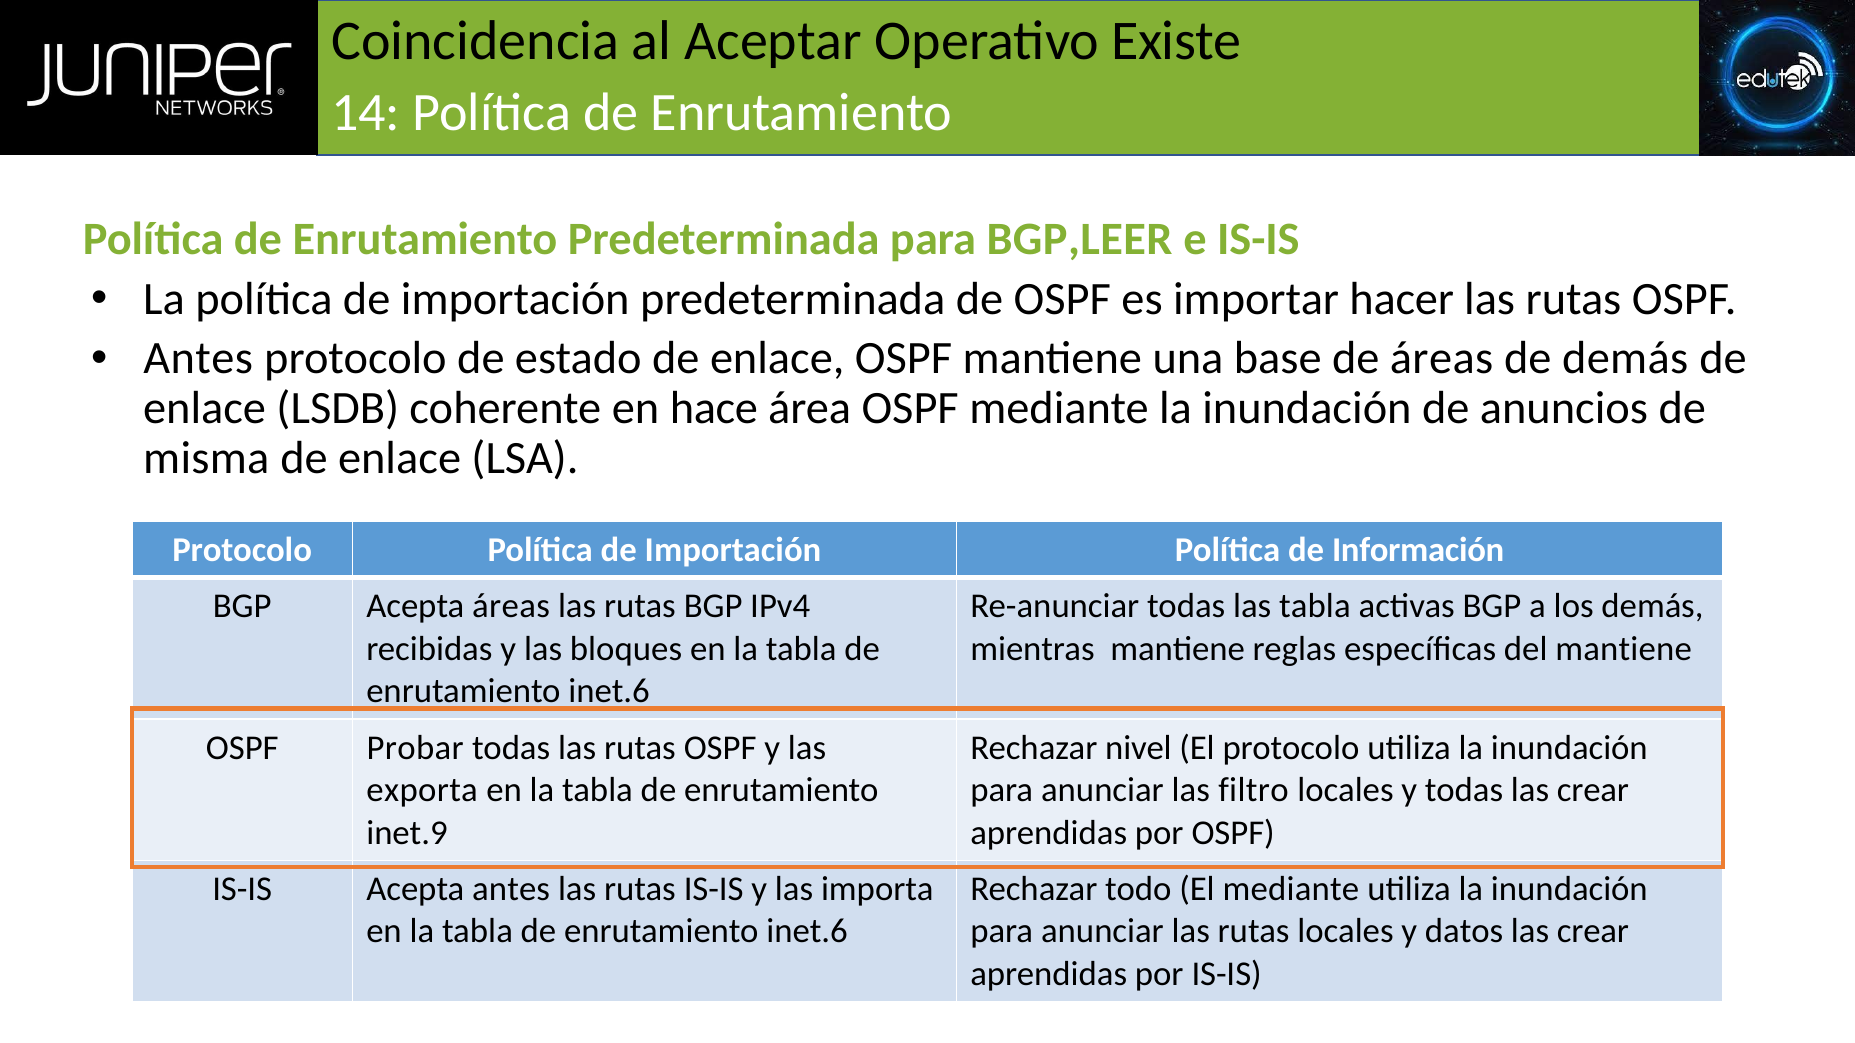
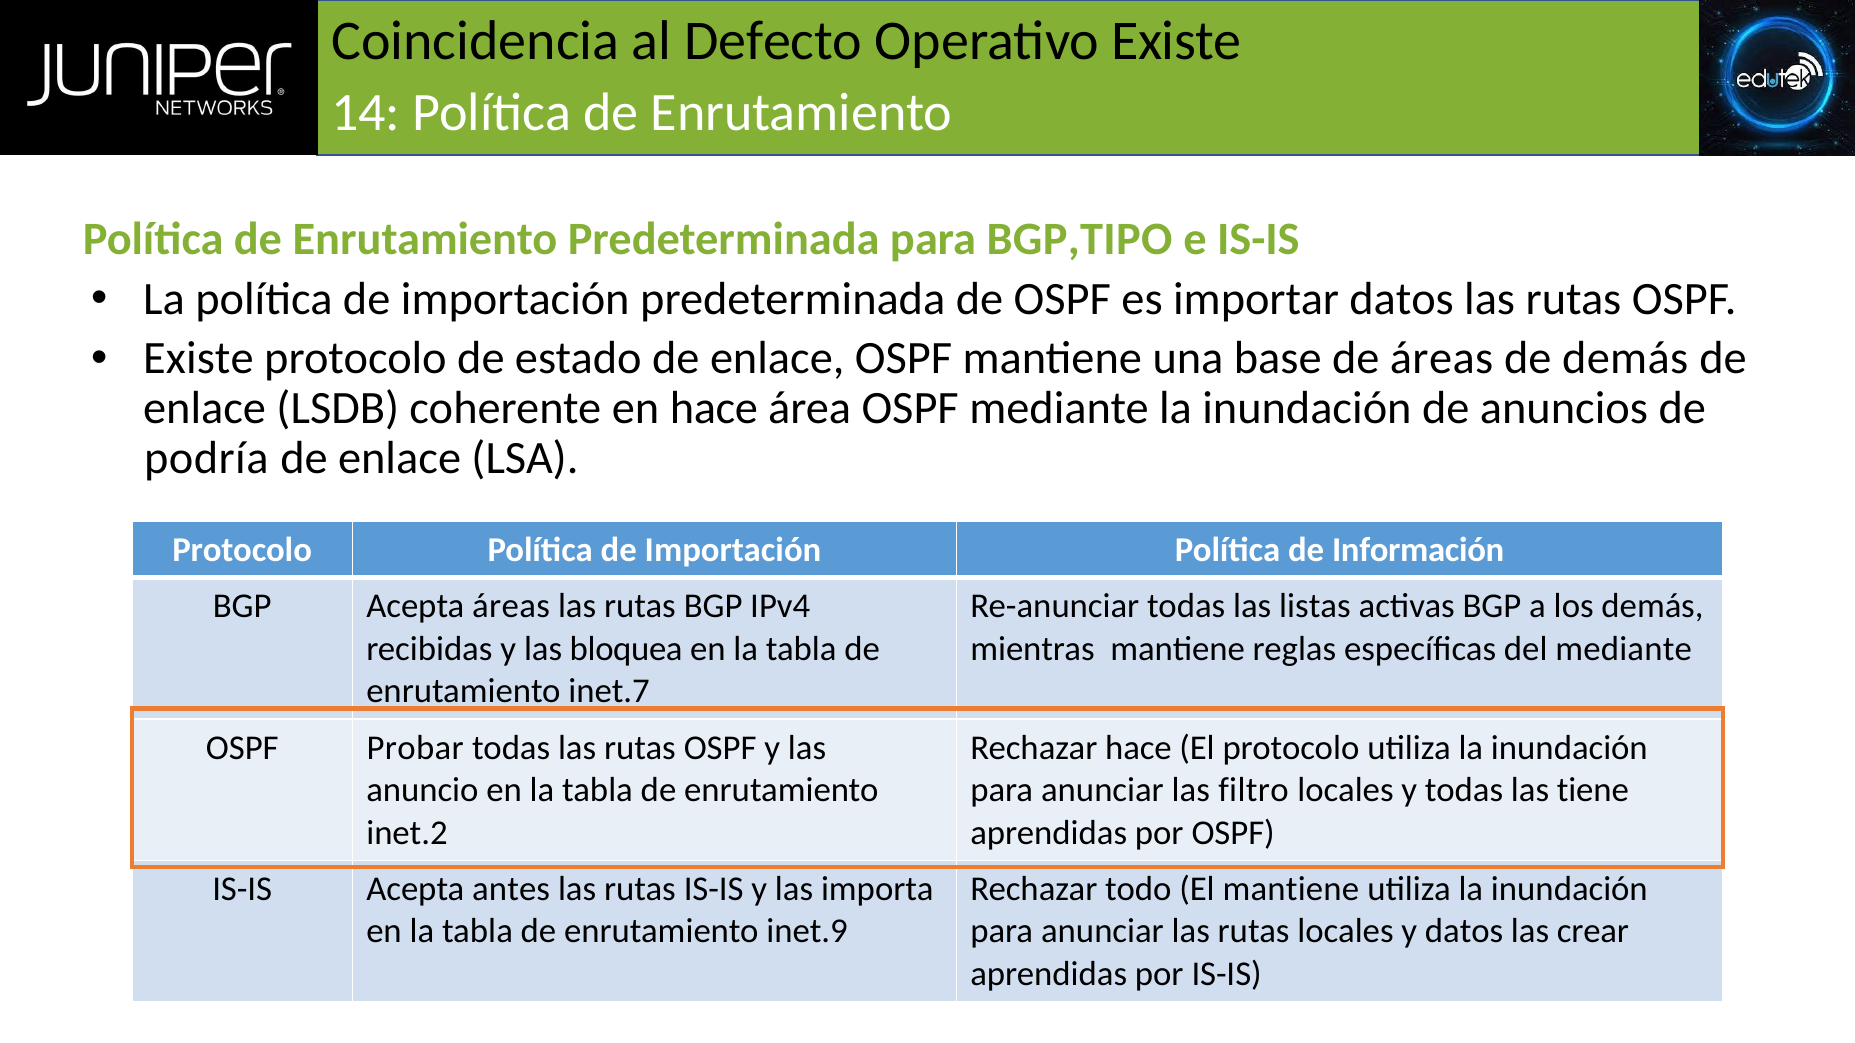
Aceptar: Aceptar -> Defecto (773, 41)
BGP,LEER: BGP,LEER -> BGP,TIPO (1080, 239)
importar hacer: hacer -> datos (1402, 299)
Antes: Antes -> Existe (198, 359)
misma: misma -> podría (206, 459)
las tabla: tabla -> listas (1315, 607)
bloques: bloques -> bloquea (626, 649)
del mantiene: mantiene -> mediante (1624, 649)
inet.6: inet.6 -> inet.7 (609, 692)
Rechazar nivel: nivel -> hace (1138, 748)
exporta: exporta -> anuncio (422, 791)
todas las crear: crear -> tiene (1593, 791)
inet.9: inet.9 -> inet.2 (407, 833)
El mediante: mediante -> mantiene (1291, 889)
inet.6: inet.6 -> inet.9 (807, 932)
